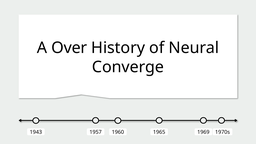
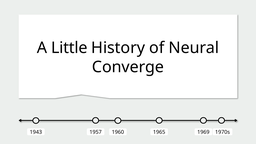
Over: Over -> Little (69, 48)
